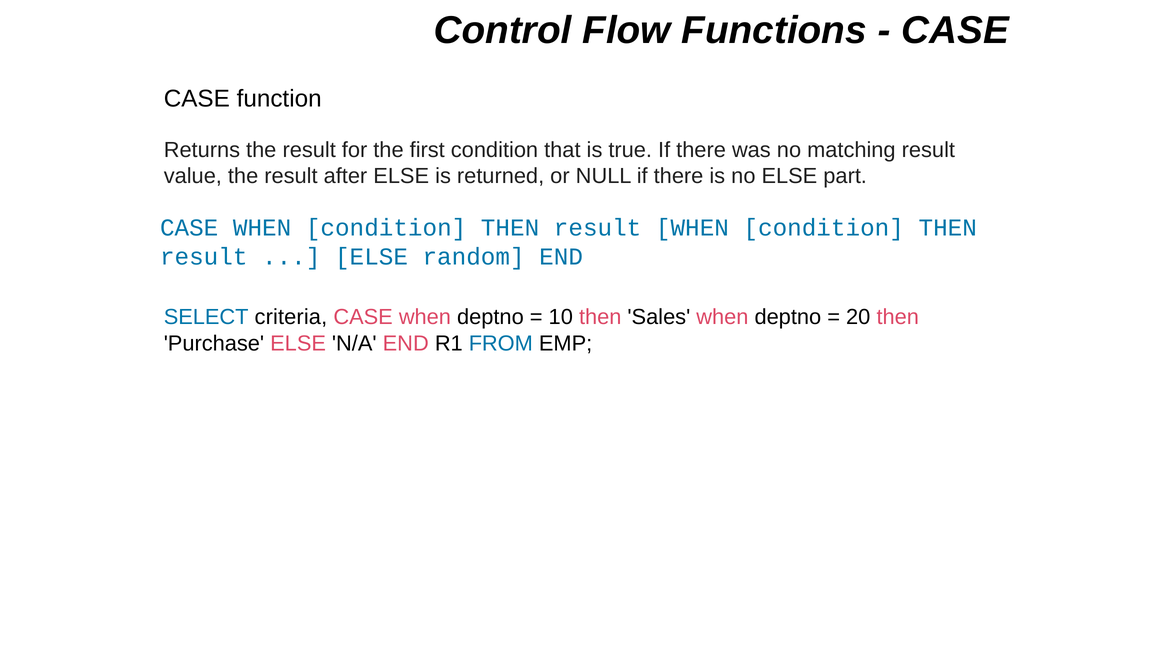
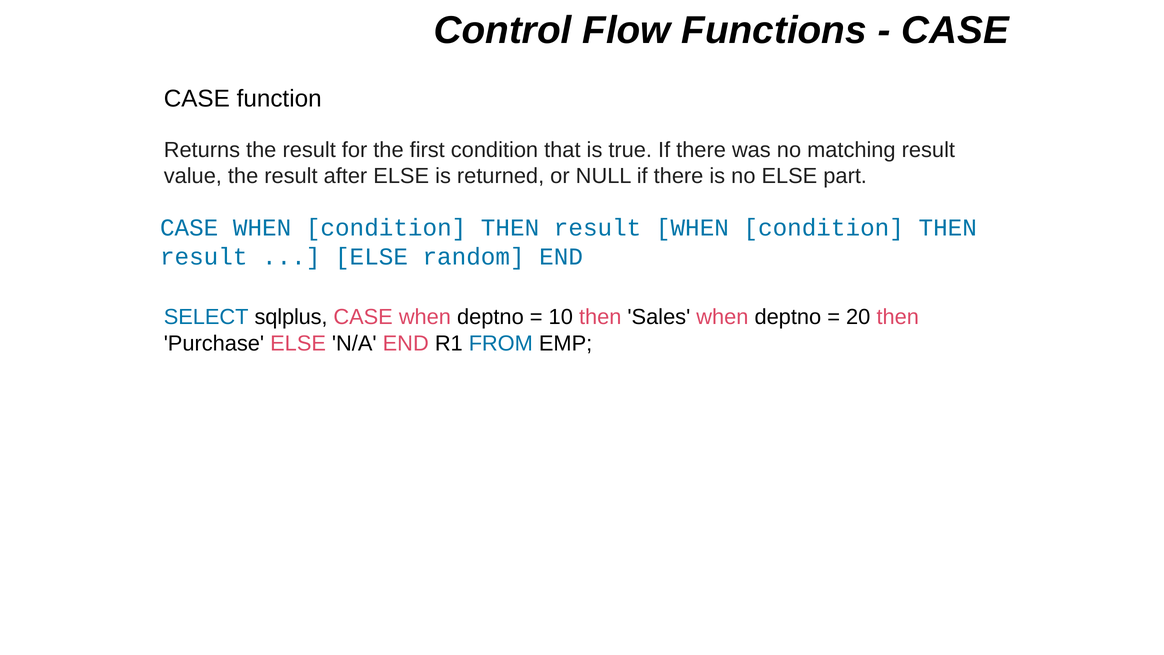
criteria: criteria -> sqlplus (291, 317)
